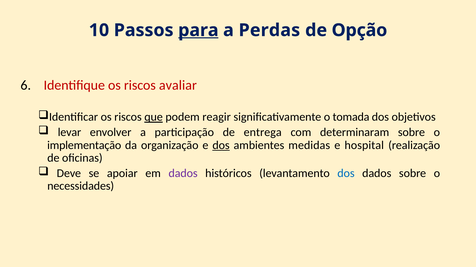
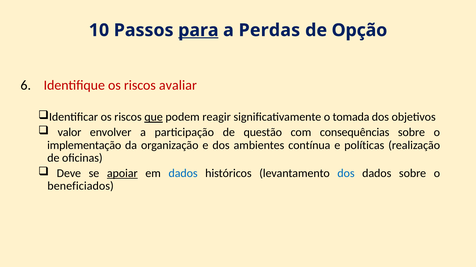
levar: levar -> valor (69, 133)
entrega: entrega -> questão (263, 133)
determinaram: determinaram -> consequências (355, 133)
dos underline: present -> none (221, 146)
medidas: medidas -> contínua (309, 146)
hospital: hospital -> políticas (364, 146)
apoiar underline: none -> present (122, 174)
dados colour: purple -> blue (183, 174)
necessidades: necessidades -> beneficiados (81, 187)
